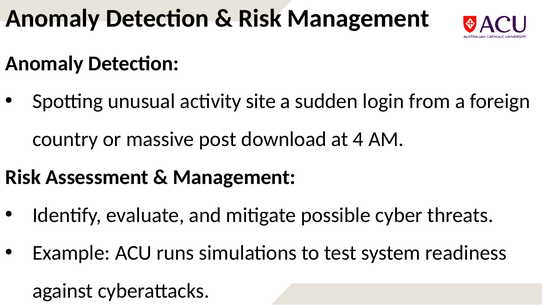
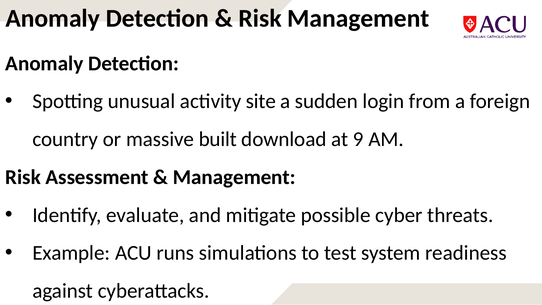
post: post -> built (218, 139)
4: 4 -> 9 (358, 139)
